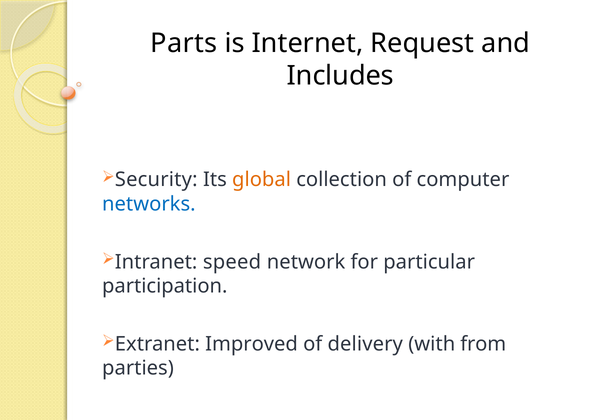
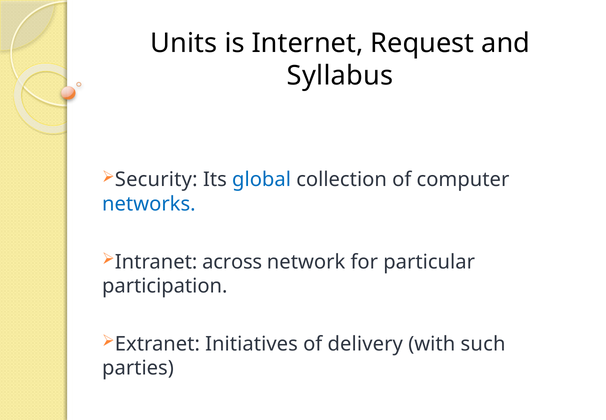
Parts: Parts -> Units (184, 43)
Includes: Includes -> Syllabus (340, 76)
global colour: orange -> blue (262, 180)
speed: speed -> across (232, 262)
Improved: Improved -> Initiatives (252, 344)
from: from -> such (483, 344)
